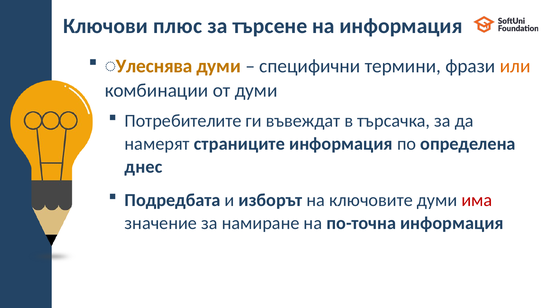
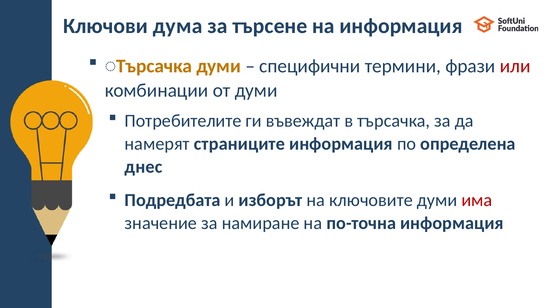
плюс: плюс -> дума (178, 26)
Улеснява: Улеснява -> Търсачка (154, 66)
или colour: orange -> red (515, 66)
